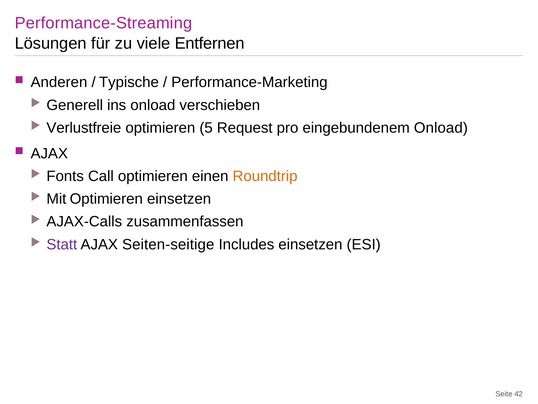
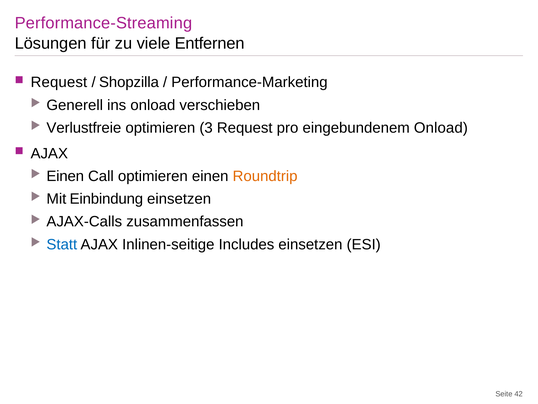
Anderen: Anderen -> Request (59, 82)
Typische: Typische -> Shopzilla (129, 82)
5: 5 -> 3 (206, 128)
Fonts: Fonts -> Einen (65, 176)
Mit Optimieren: Optimieren -> Einbindung (106, 199)
Statt colour: purple -> blue (62, 244)
Seiten-seitige: Seiten-seitige -> Inlinen-seitige (168, 244)
